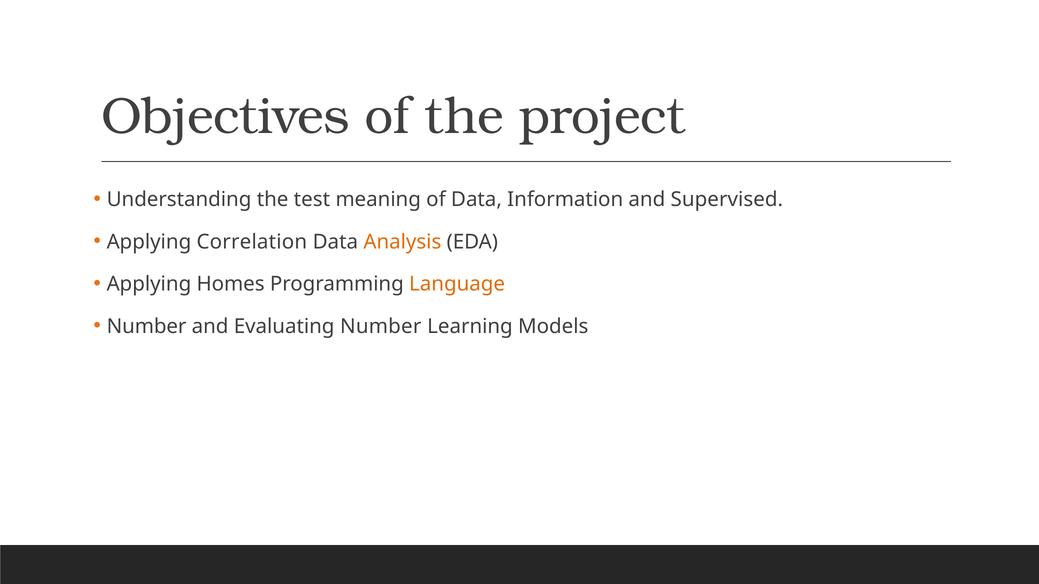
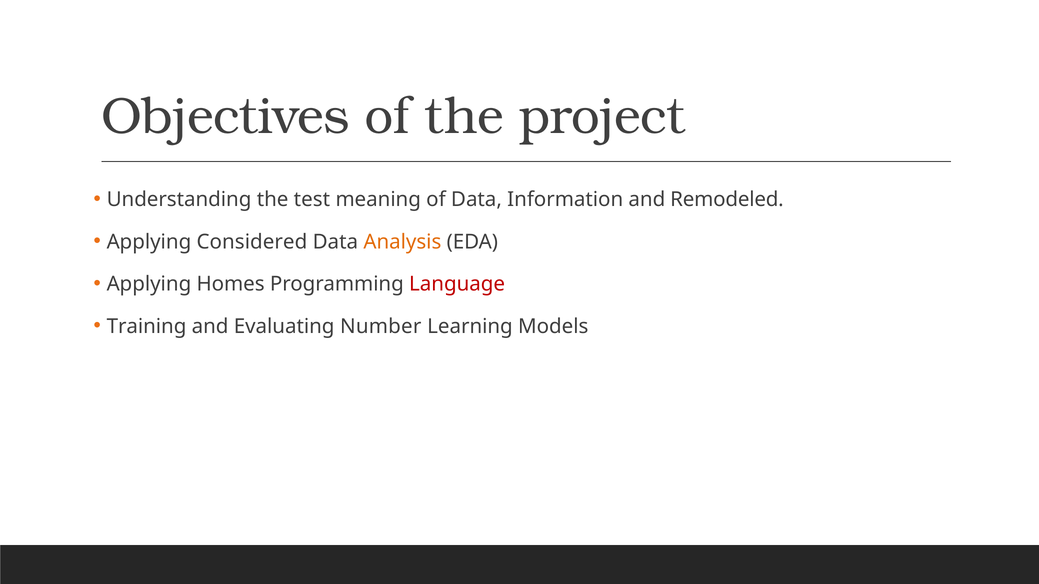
Supervised: Supervised -> Remodeled (727, 200)
Correlation: Correlation -> Considered (252, 242)
Language colour: orange -> red (457, 284)
Number: Number -> Training (147, 327)
